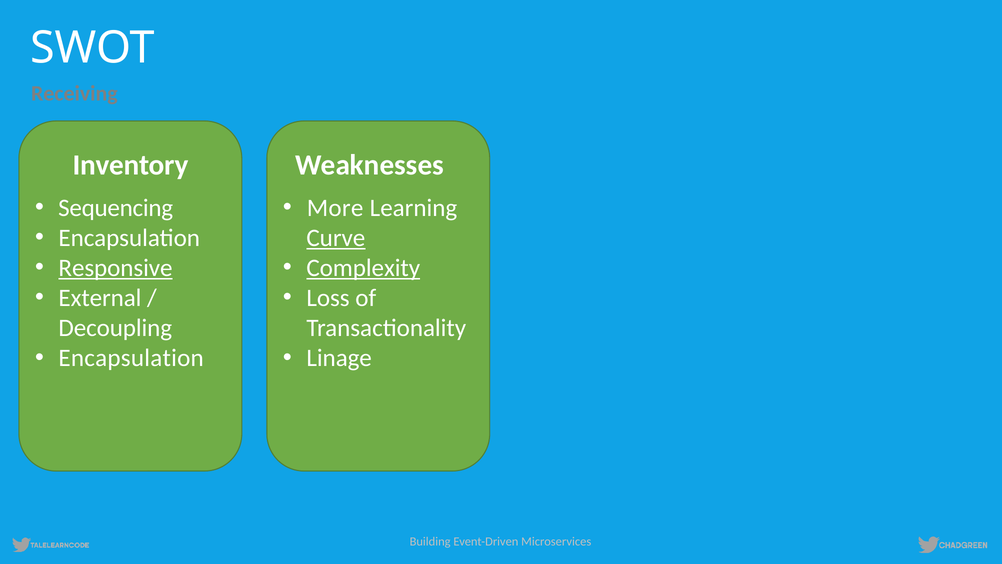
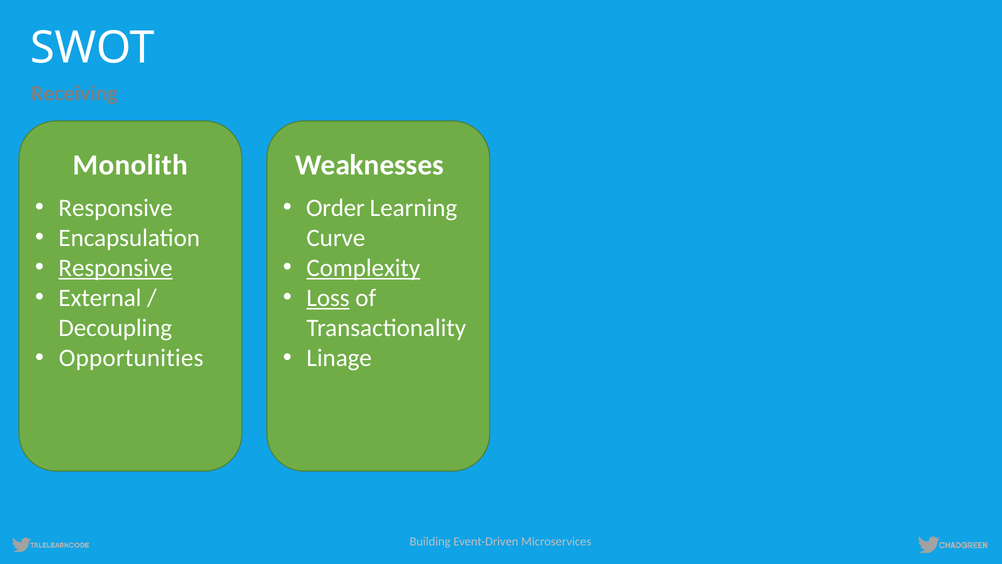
Inventory: Inventory -> Monolith (130, 165)
Sequencing: Sequencing -> Responsive (116, 208)
More: More -> Order (335, 208)
Curve underline: present -> none (336, 238)
Loss underline: none -> present (328, 298)
Encapsulation: Encapsulation -> Opportunities (131, 358)
